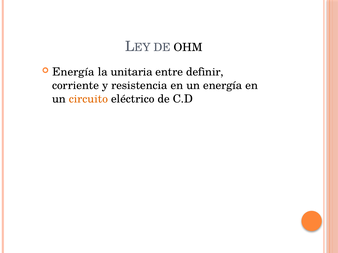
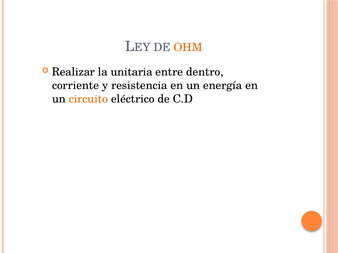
OHM colour: black -> orange (188, 47)
Energía: Energía -> Realizar (73, 72)
definir: definir -> dentro (205, 72)
